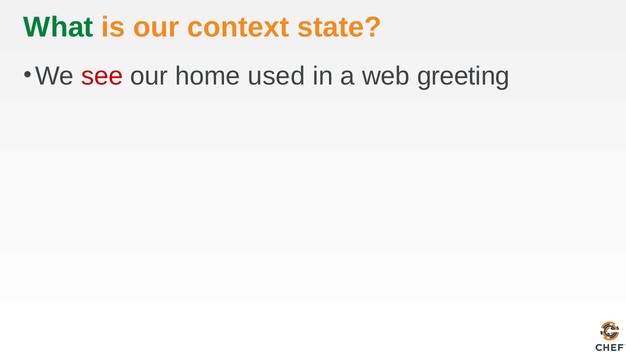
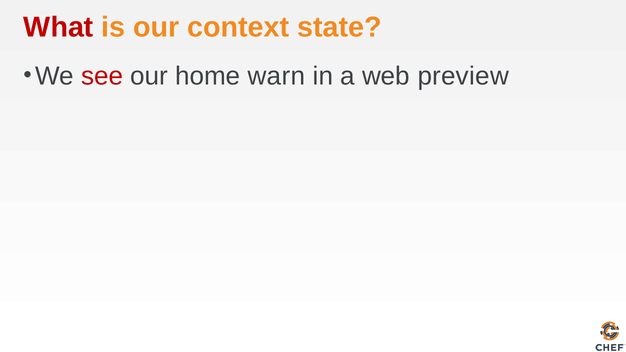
What colour: green -> red (59, 27)
used: used -> warn (277, 76)
greeting: greeting -> preview (463, 76)
